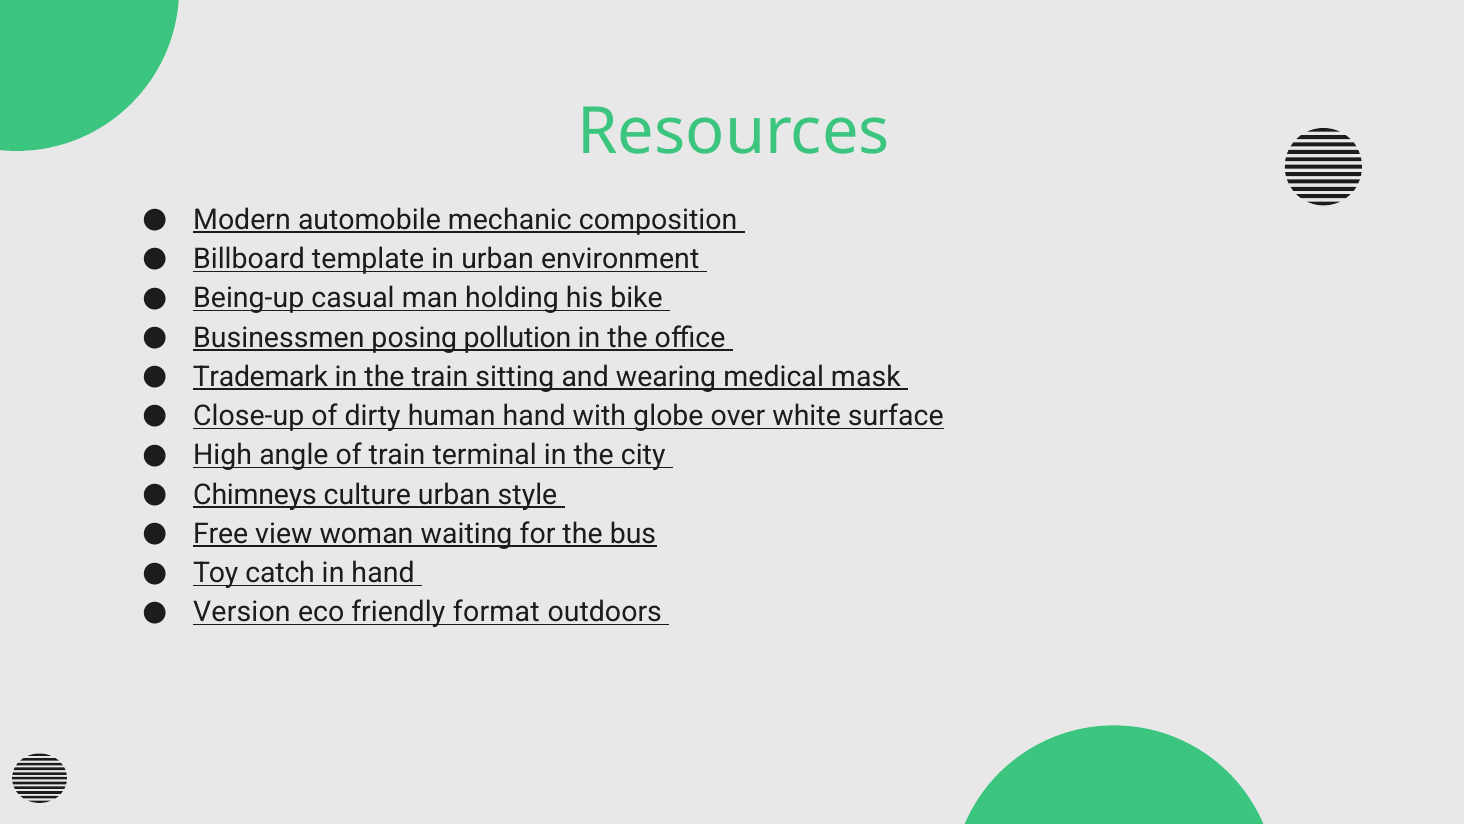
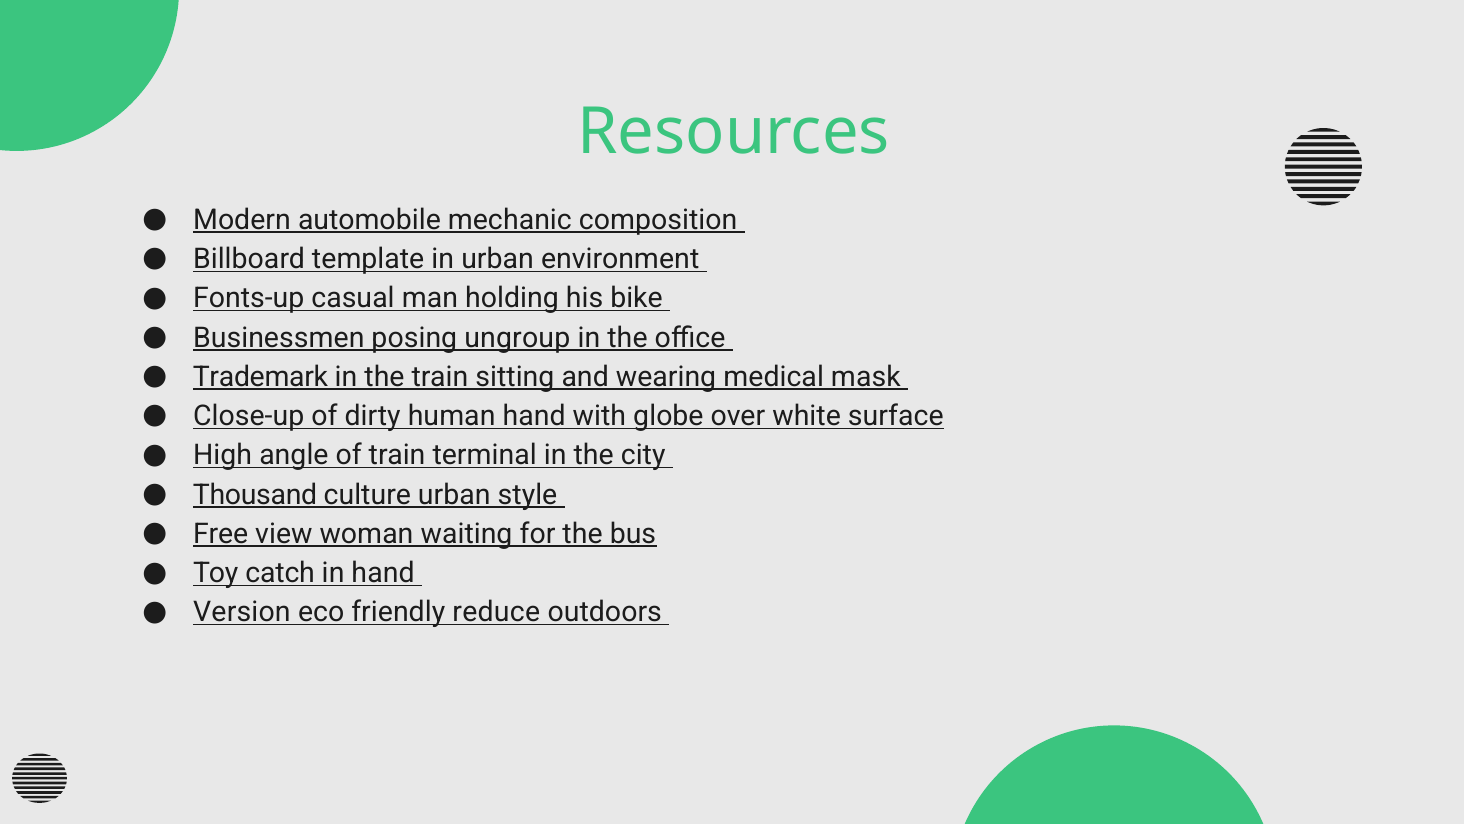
Being-up: Being-up -> Fonts-up (249, 298)
pollution: pollution -> ungroup (517, 337)
Chimneys: Chimneys -> Thousand (255, 494)
format: format -> reduce (496, 612)
